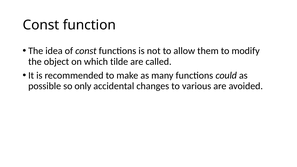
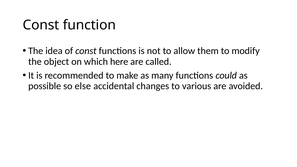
tilde: tilde -> here (119, 62)
only: only -> else (83, 86)
